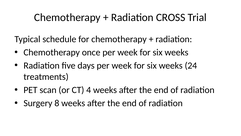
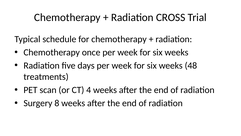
24: 24 -> 48 (191, 65)
